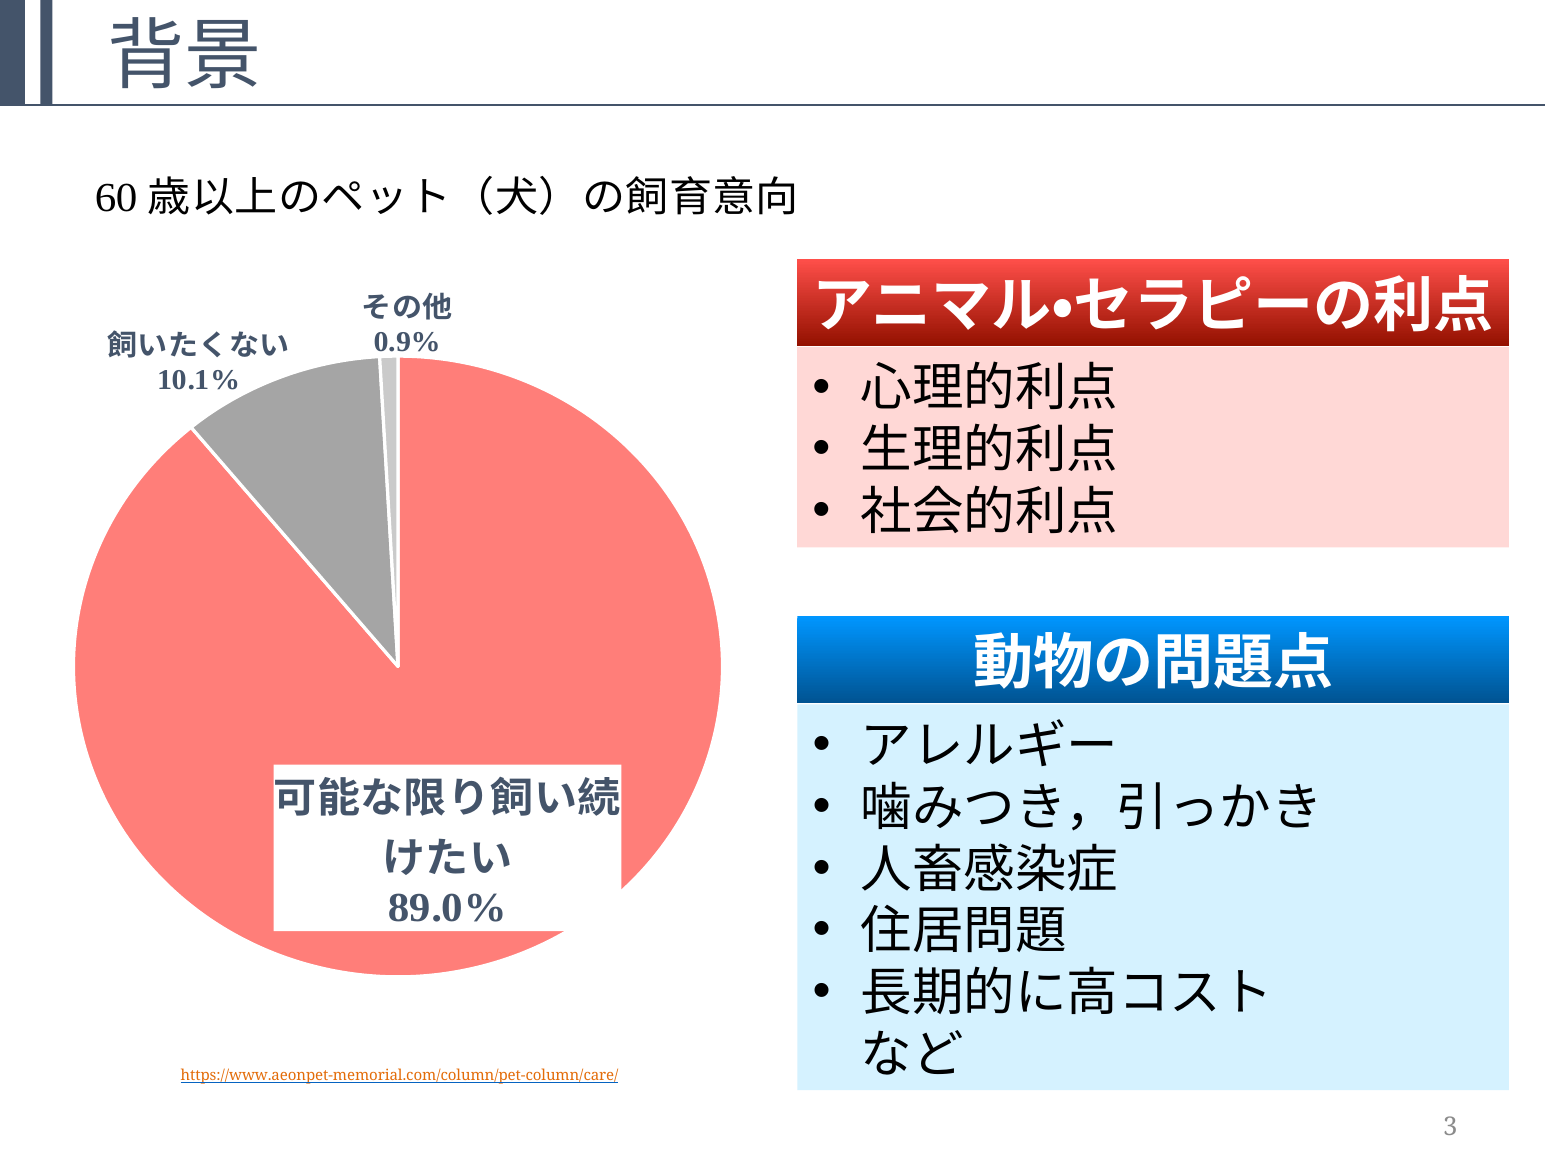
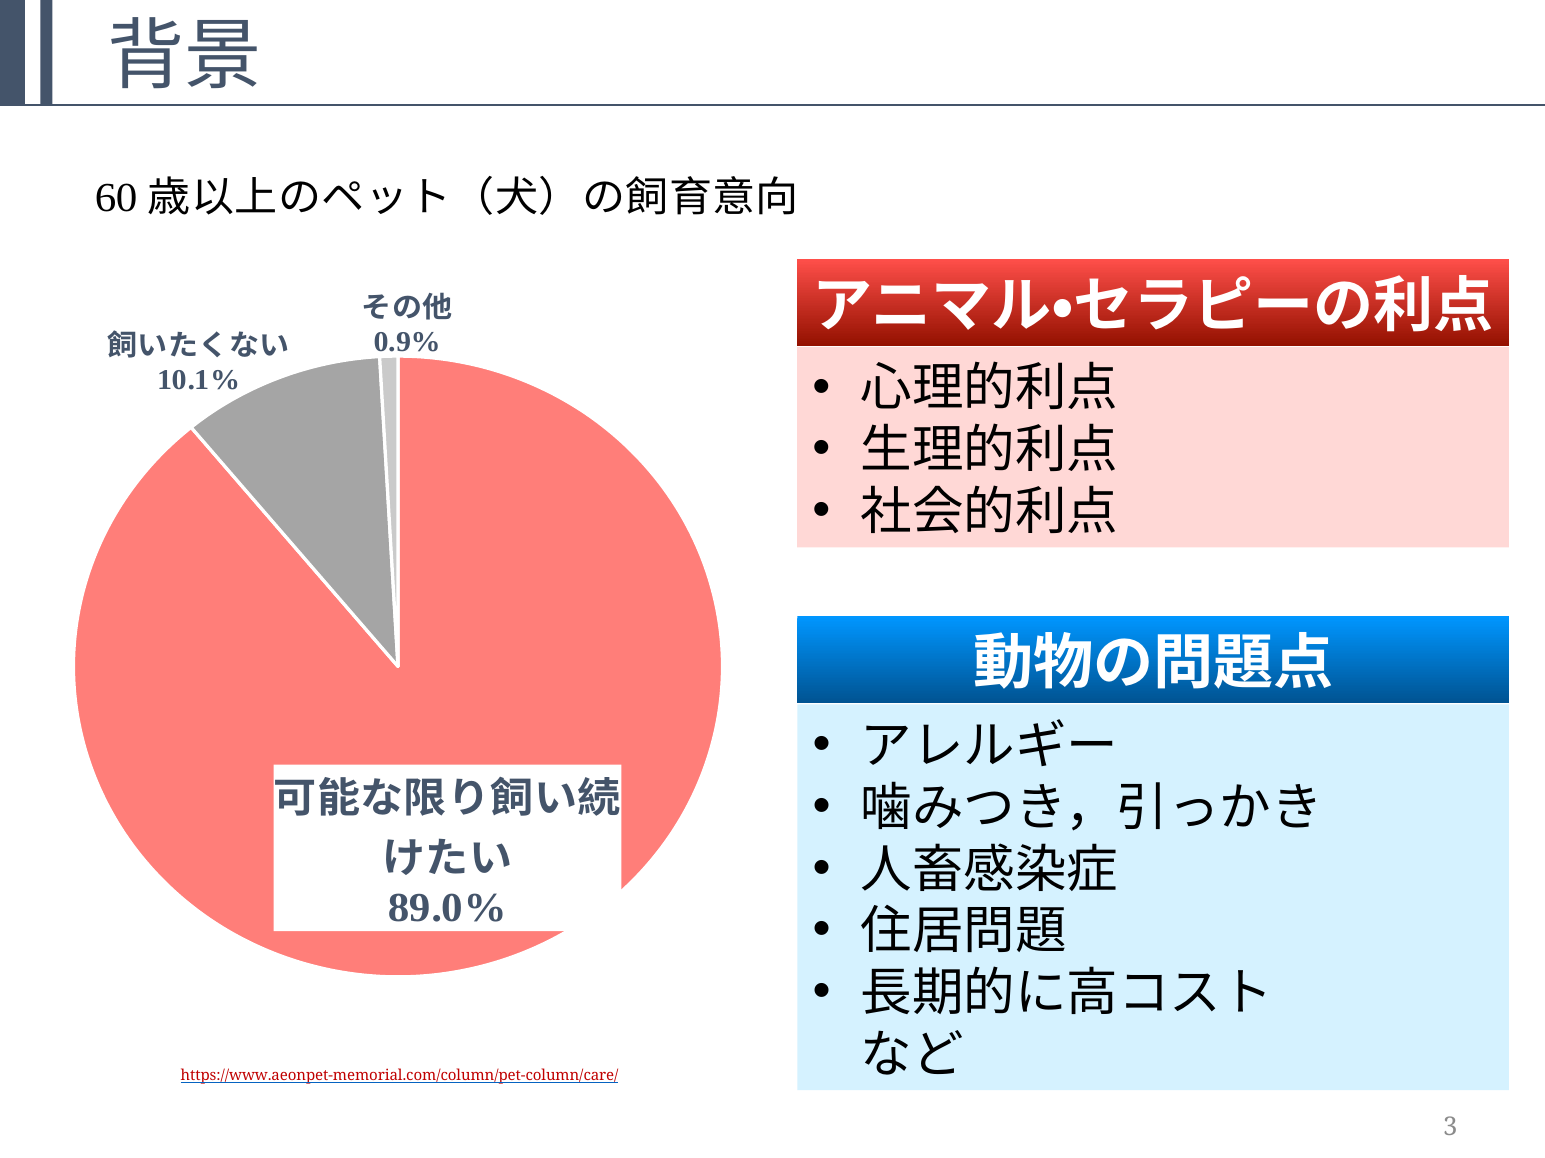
https://www.aeonpet-memorial.com/column/pet-column/care/ colour: orange -> red (400, 1076)
